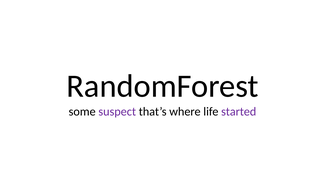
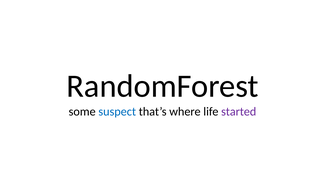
suspect colour: purple -> blue (117, 111)
